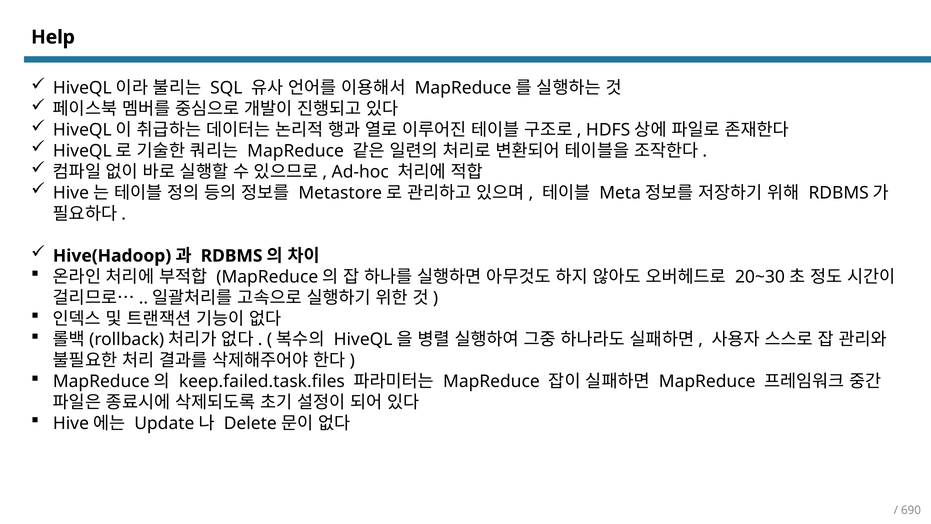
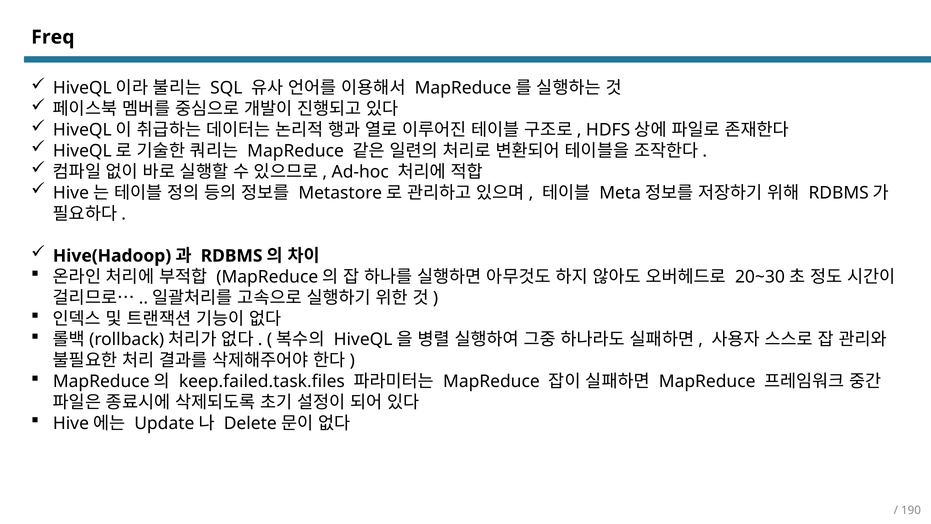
Help: Help -> Freq (53, 37)
690: 690 -> 190 (911, 510)
